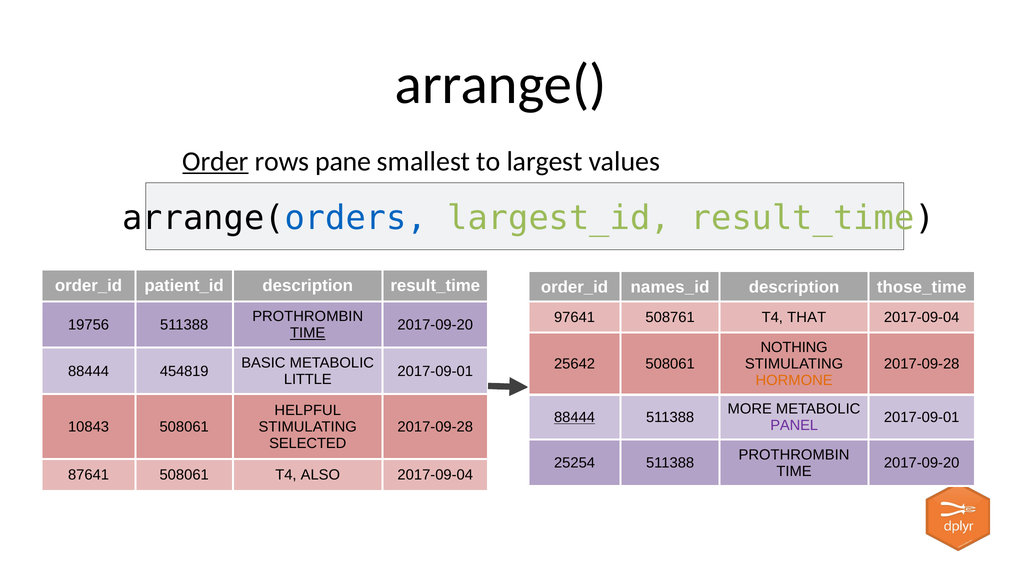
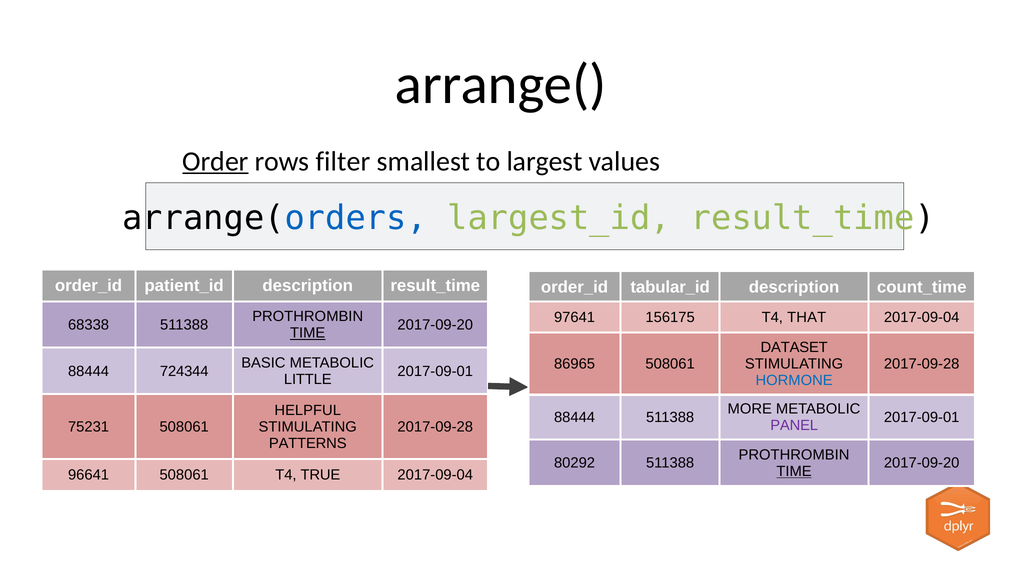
pane: pane -> filter (343, 161)
names_id: names_id -> tabular_id (670, 287)
those_time: those_time -> count_time (922, 287)
508761: 508761 -> 156175 (670, 317)
19756: 19756 -> 68338 (89, 325)
NOTHING: NOTHING -> DATASET (794, 347)
25642: 25642 -> 86965 (575, 364)
454819: 454819 -> 724344 (184, 371)
HORMONE colour: orange -> blue (794, 381)
88444 underline: present -> none (575, 418)
10843: 10843 -> 75231 (89, 427)
SELECTED: SELECTED -> PATTERNS (308, 444)
25254: 25254 -> 80292 (575, 463)
TIME underline: none -> present (794, 472)
87641: 87641 -> 96641 (89, 475)
ALSO: ALSO -> TRUE (320, 475)
